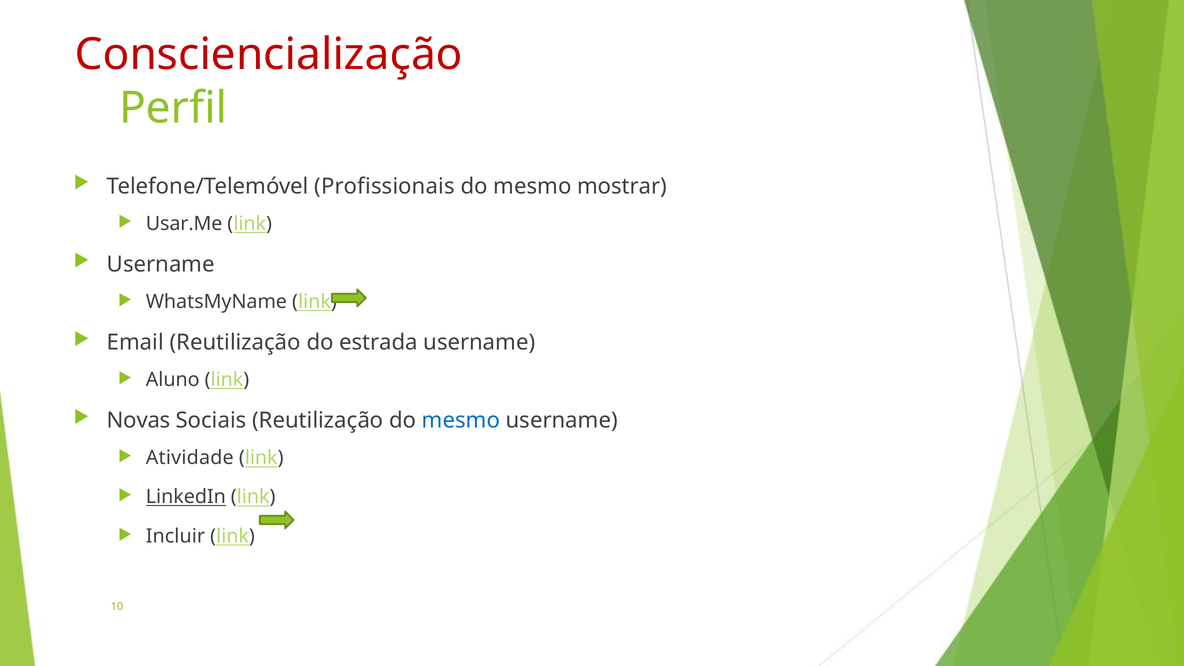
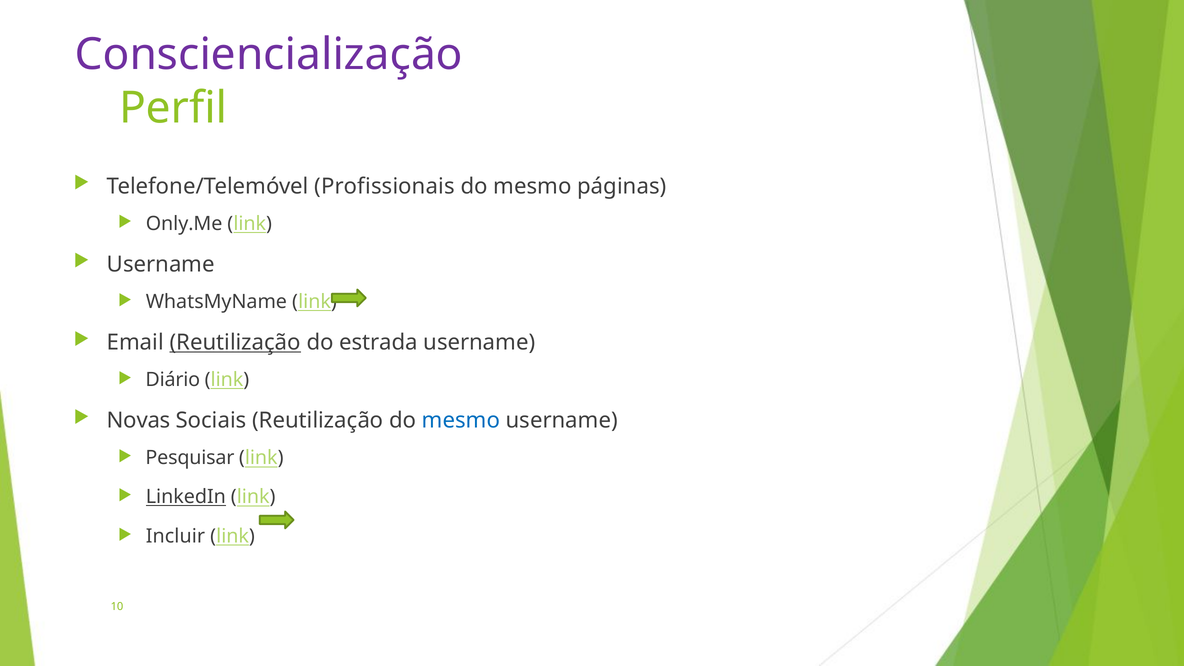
Consciencialização colour: red -> purple (269, 55)
mostrar: mostrar -> páginas (622, 186)
Usar.Me: Usar.Me -> Only.Me (184, 224)
Reutilização underline: none -> present (235, 342)
Aluno: Aluno -> Diário (173, 380)
Atividade: Atividade -> Pesquisar (190, 458)
